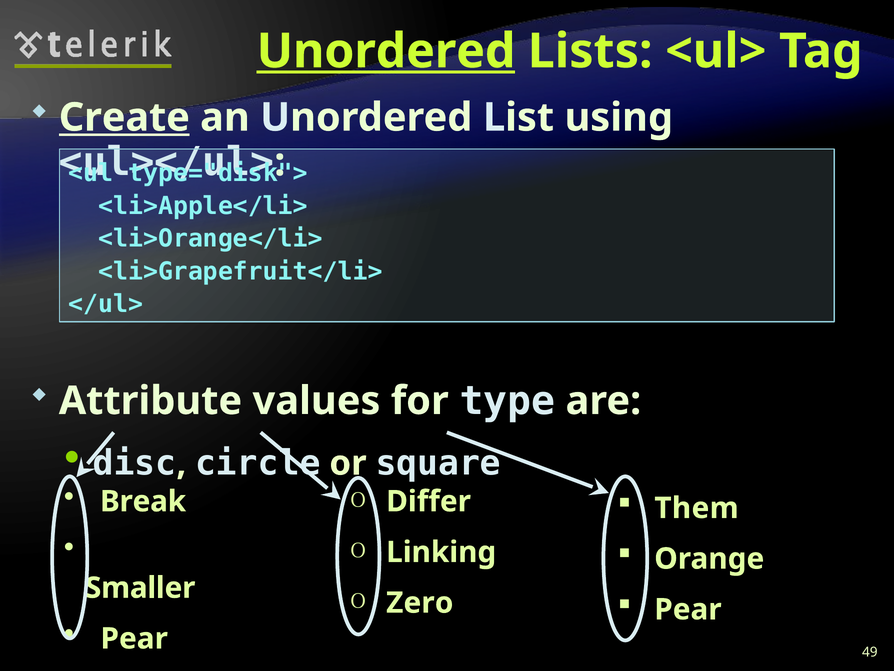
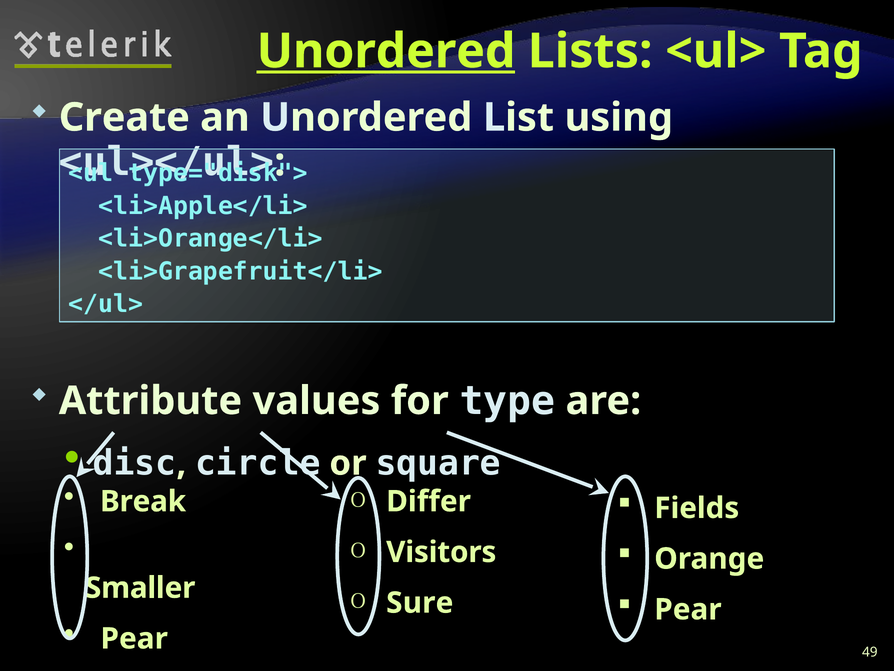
Create underline: present -> none (124, 117)
Them: Them -> Fields (697, 508)
Linking: Linking -> Visitors (441, 552)
Zero: Zero -> Sure (420, 602)
